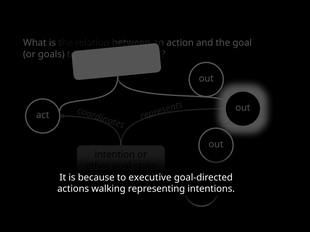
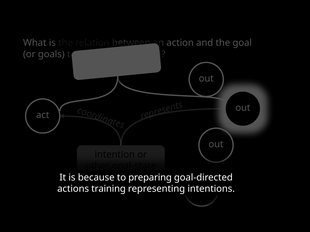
executive: executive -> preparing (150, 178)
walking: walking -> training (109, 189)
